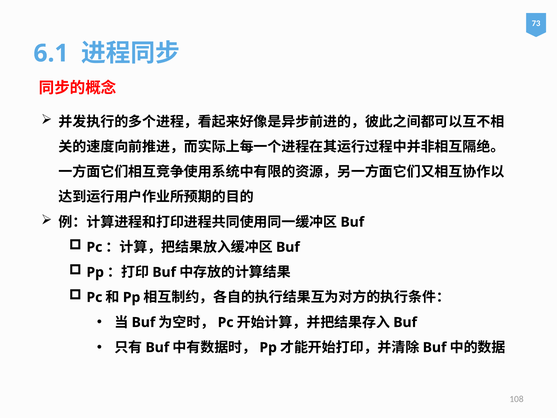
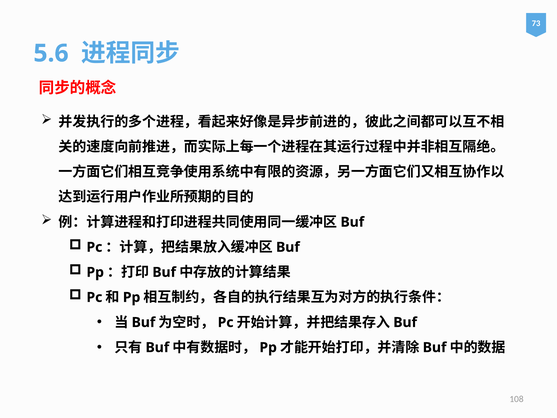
6.1: 6.1 -> 5.6 (51, 53)
